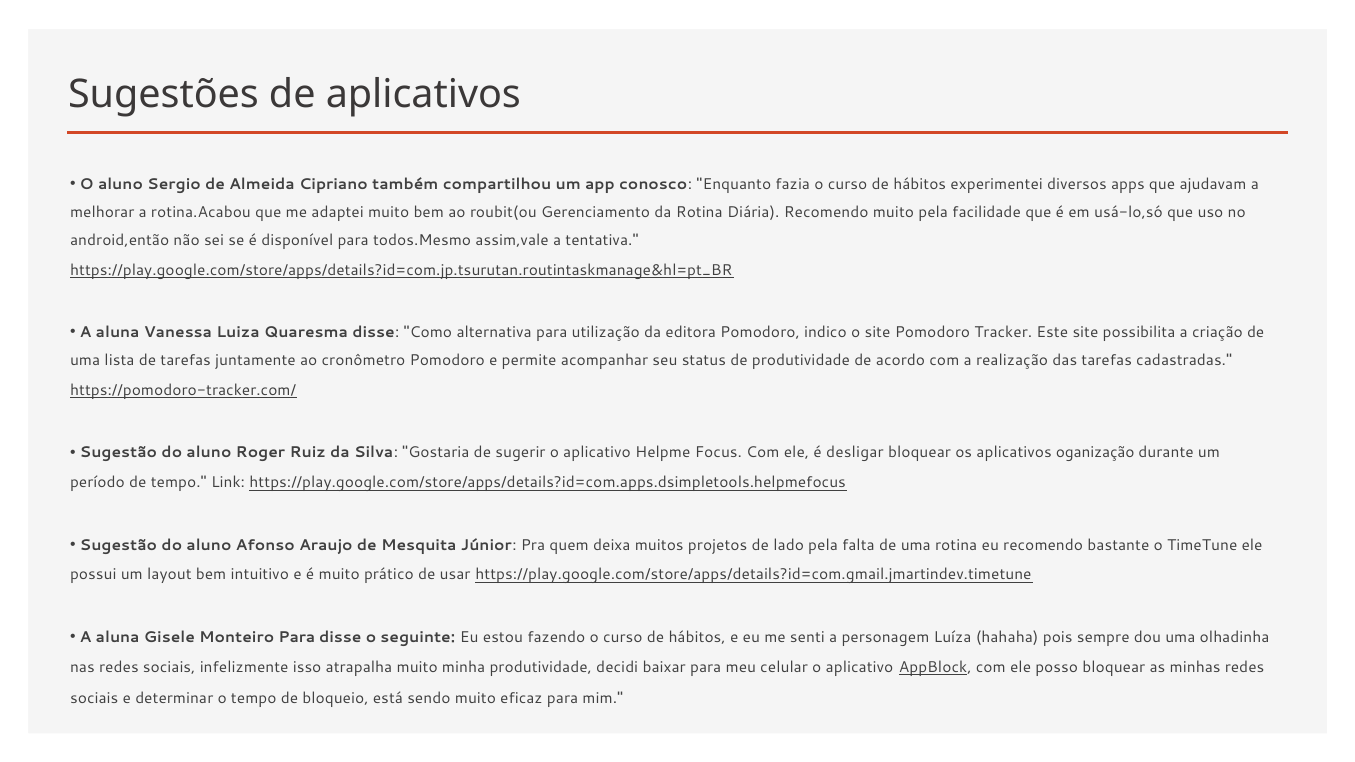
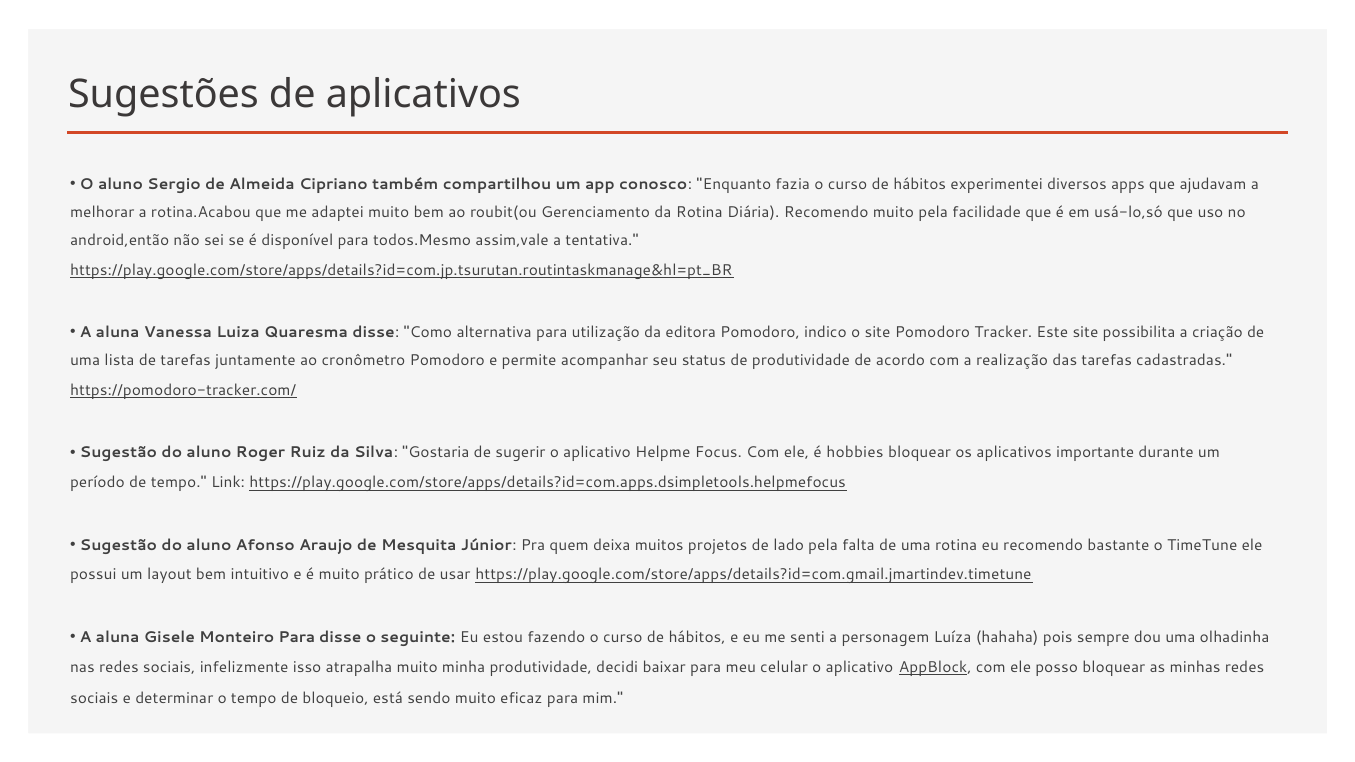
desligar: desligar -> hobbies (855, 453)
oganização: oganização -> importante (1095, 453)
